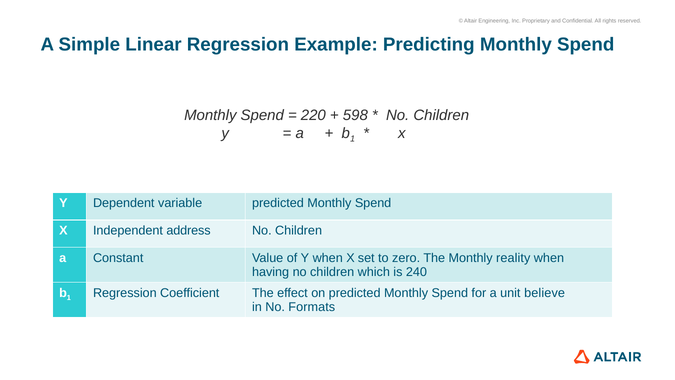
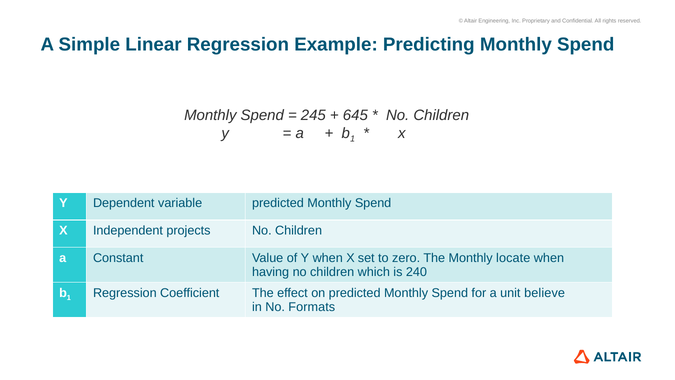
220: 220 -> 245 (313, 115)
598: 598 -> 645 (355, 115)
address: address -> projects (188, 230)
reality: reality -> locate (513, 258)
